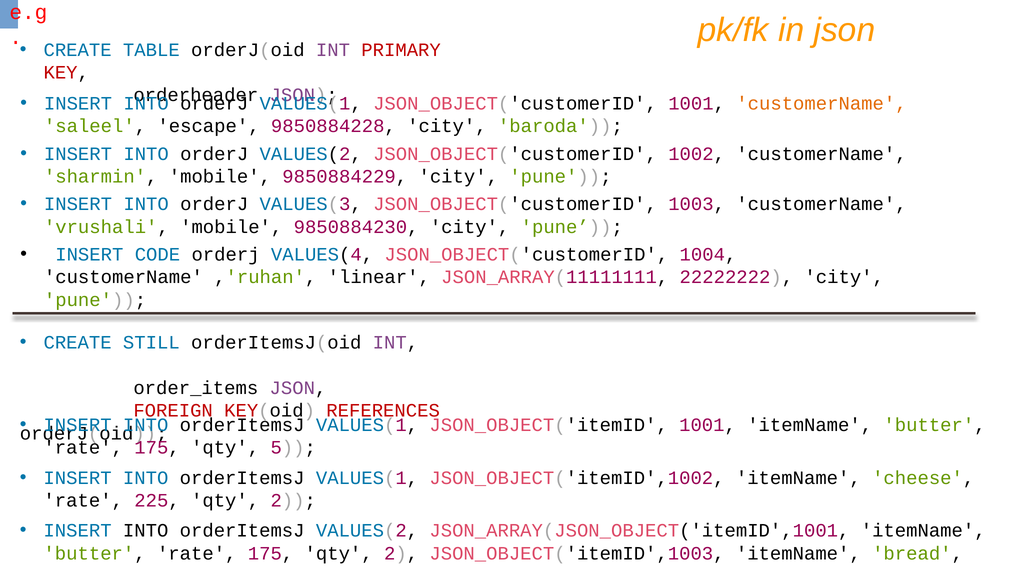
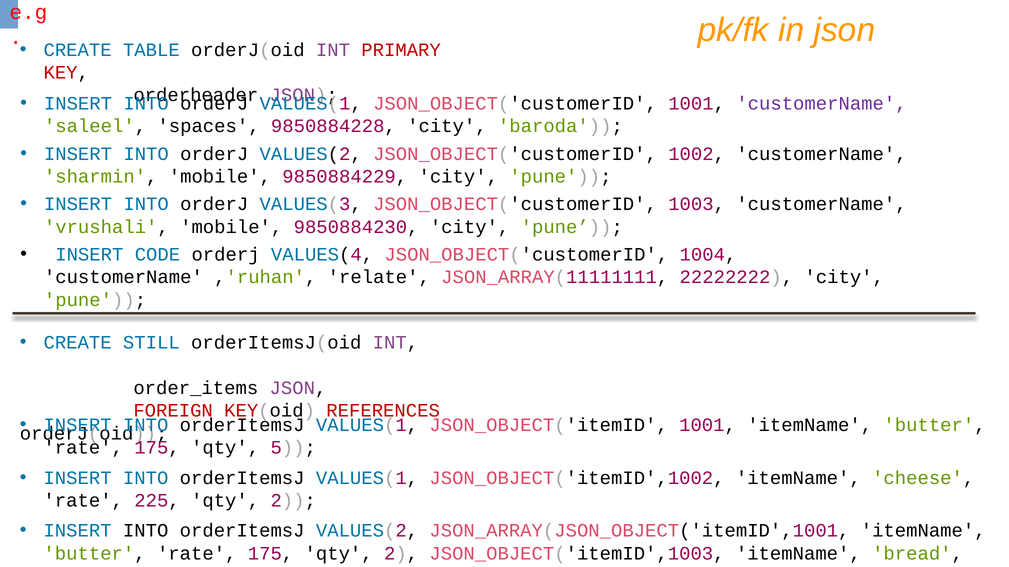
customerName colour: orange -> purple (821, 104)
escape: escape -> spaces (209, 126)
linear: linear -> relate (379, 278)
